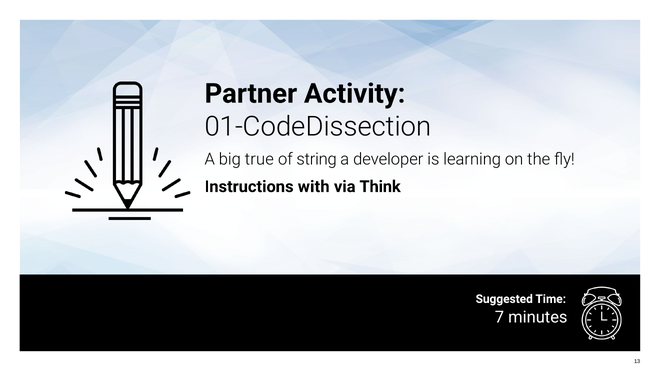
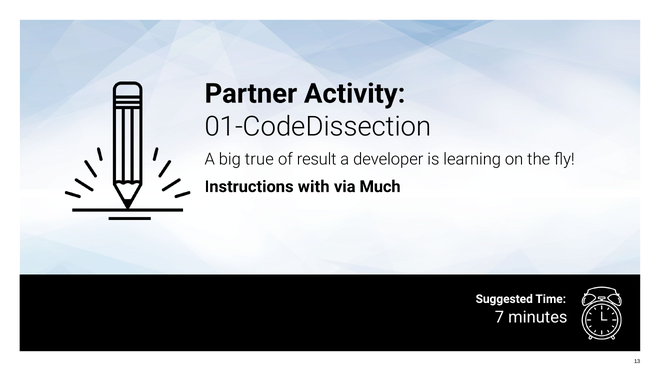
string: string -> result (317, 160)
Think: Think -> Much (380, 187)
